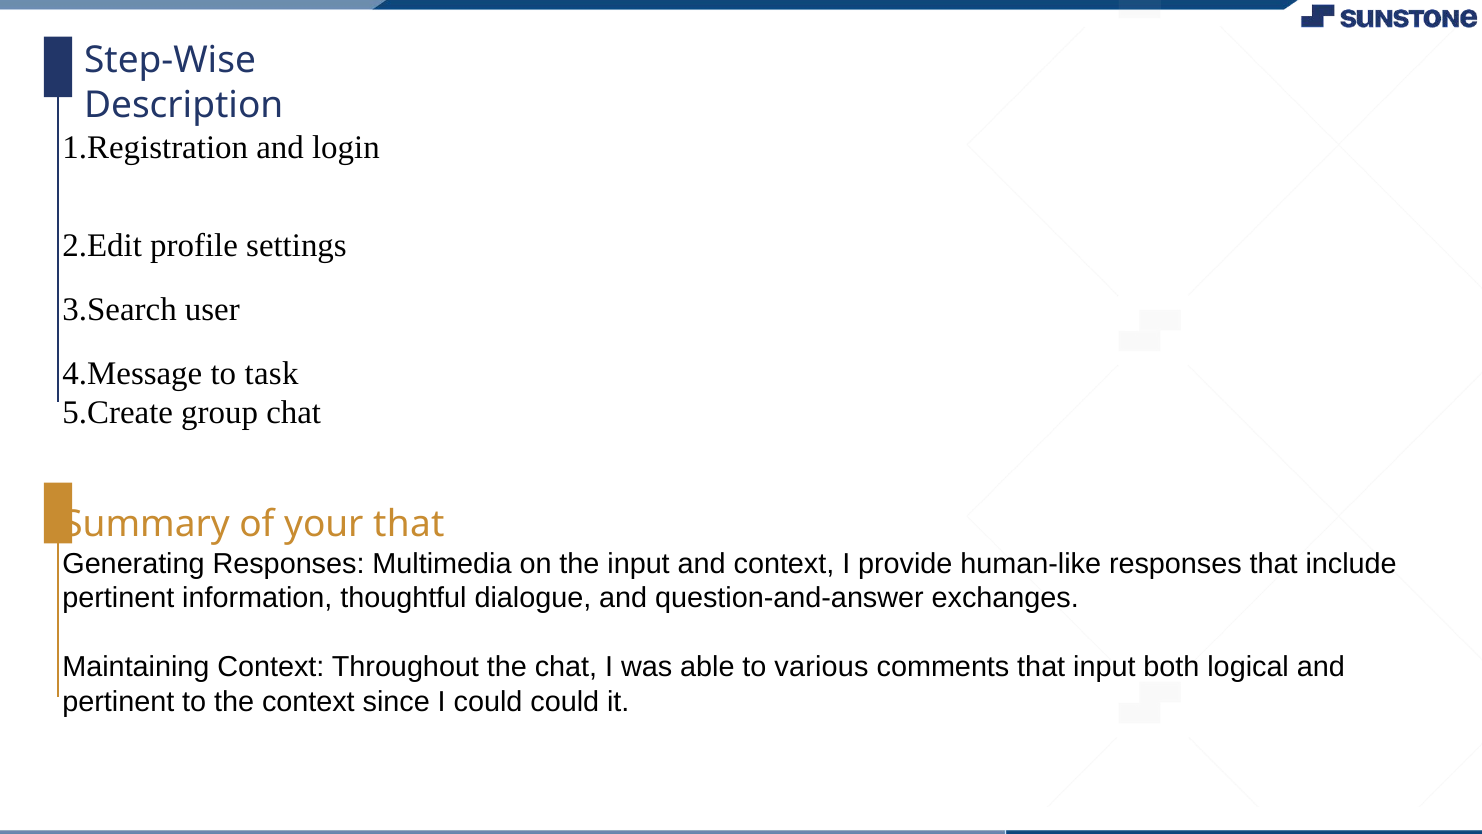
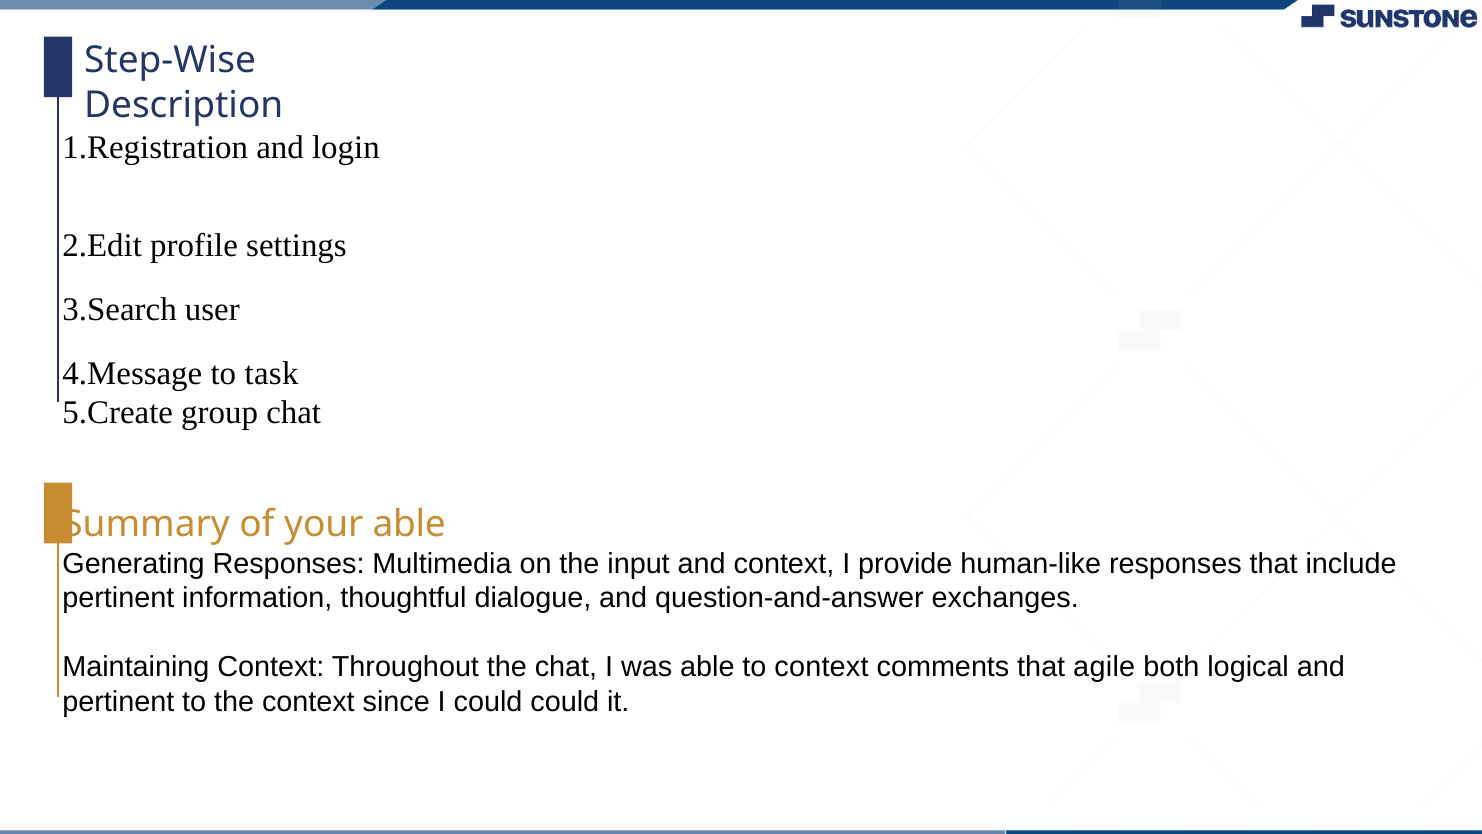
your that: that -> able (409, 524)
to various: various -> context (821, 667)
that input: input -> agile (1104, 667)
